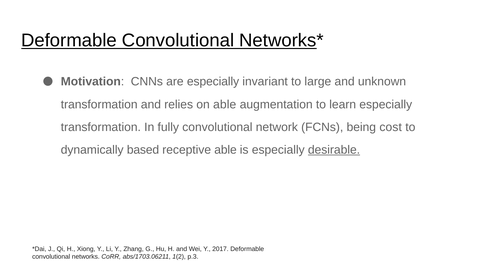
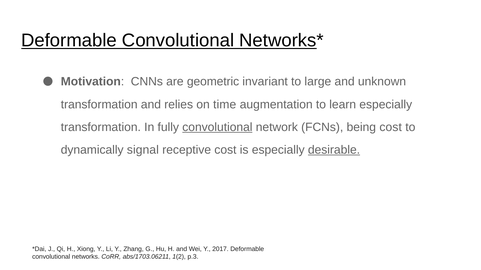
are especially: especially -> geometric (213, 82)
on able: able -> time (225, 105)
convolutional underline: none -> present (217, 127)
based: based -> signal (143, 150)
receptive able: able -> cost (225, 150)
